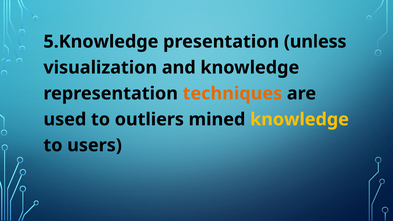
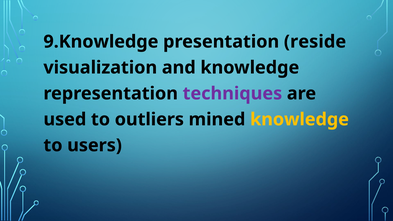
5.Knowledge: 5.Knowledge -> 9.Knowledge (101, 42)
unless: unless -> reside (315, 42)
techniques colour: orange -> purple (232, 94)
